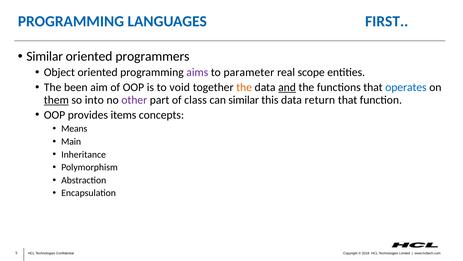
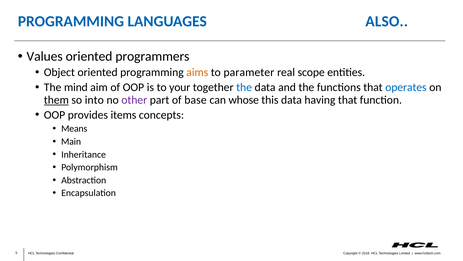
FIRST: FIRST -> ALSO (387, 21)
Similar: Similar -> Values (45, 56)
aims colour: purple -> orange (197, 72)
been: been -> mind (76, 87)
void: void -> your (180, 87)
the colour: orange -> blue (244, 87)
and underline: present -> none (287, 87)
class: class -> base (196, 100)
can similar: similar -> whose (244, 100)
return: return -> having (320, 100)
